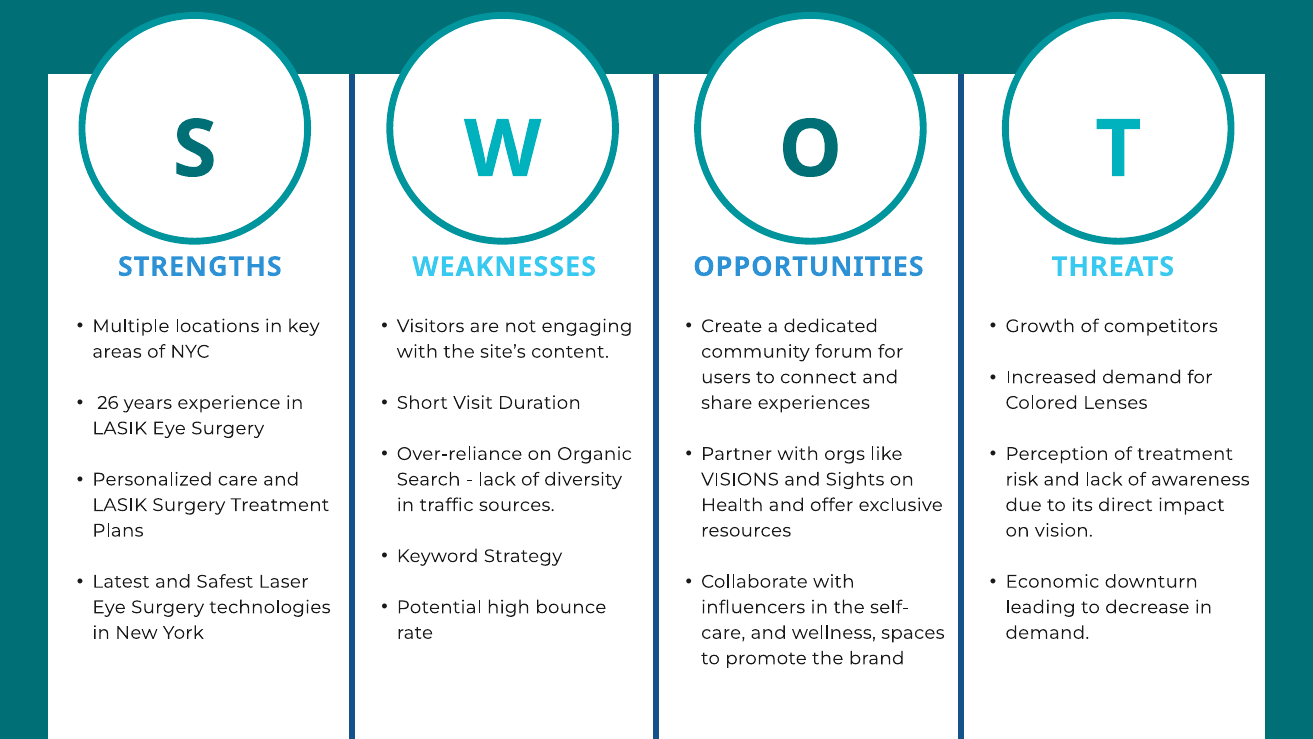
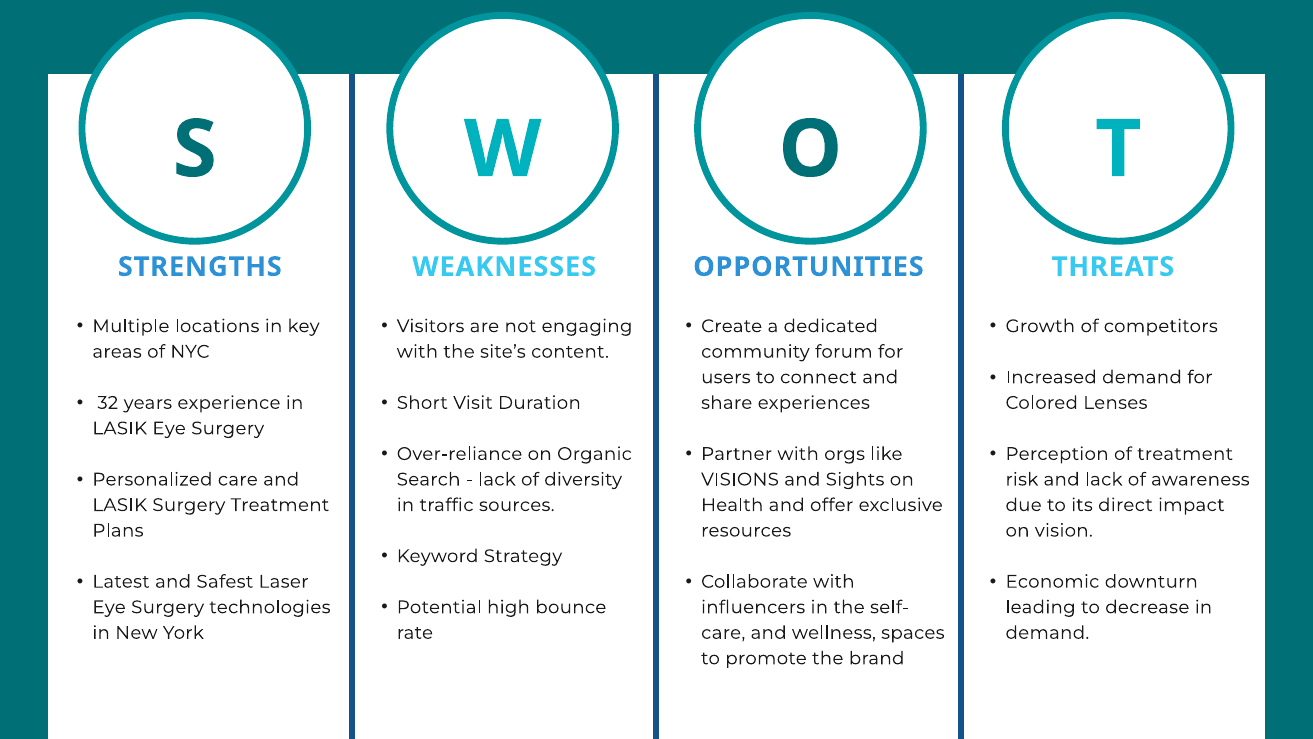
26: 26 -> 32 (108, 403)
